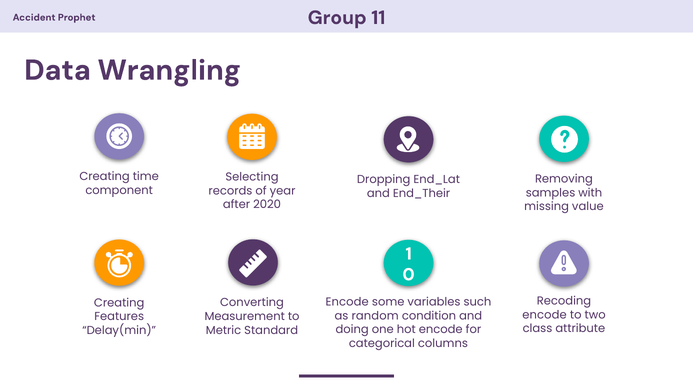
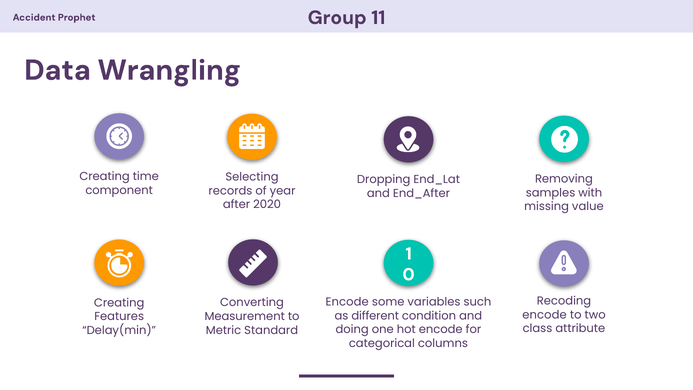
End_Their: End_Their -> End_After (421, 193)
random: random -> different (375, 316)
